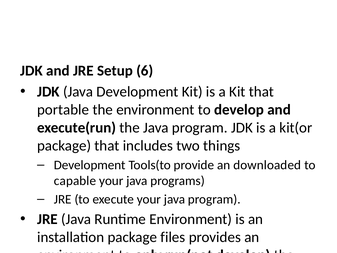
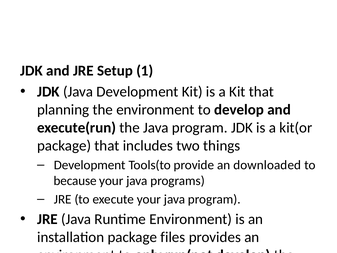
6: 6 -> 1 (145, 71)
portable: portable -> planning (63, 110)
capable: capable -> because (75, 181)
